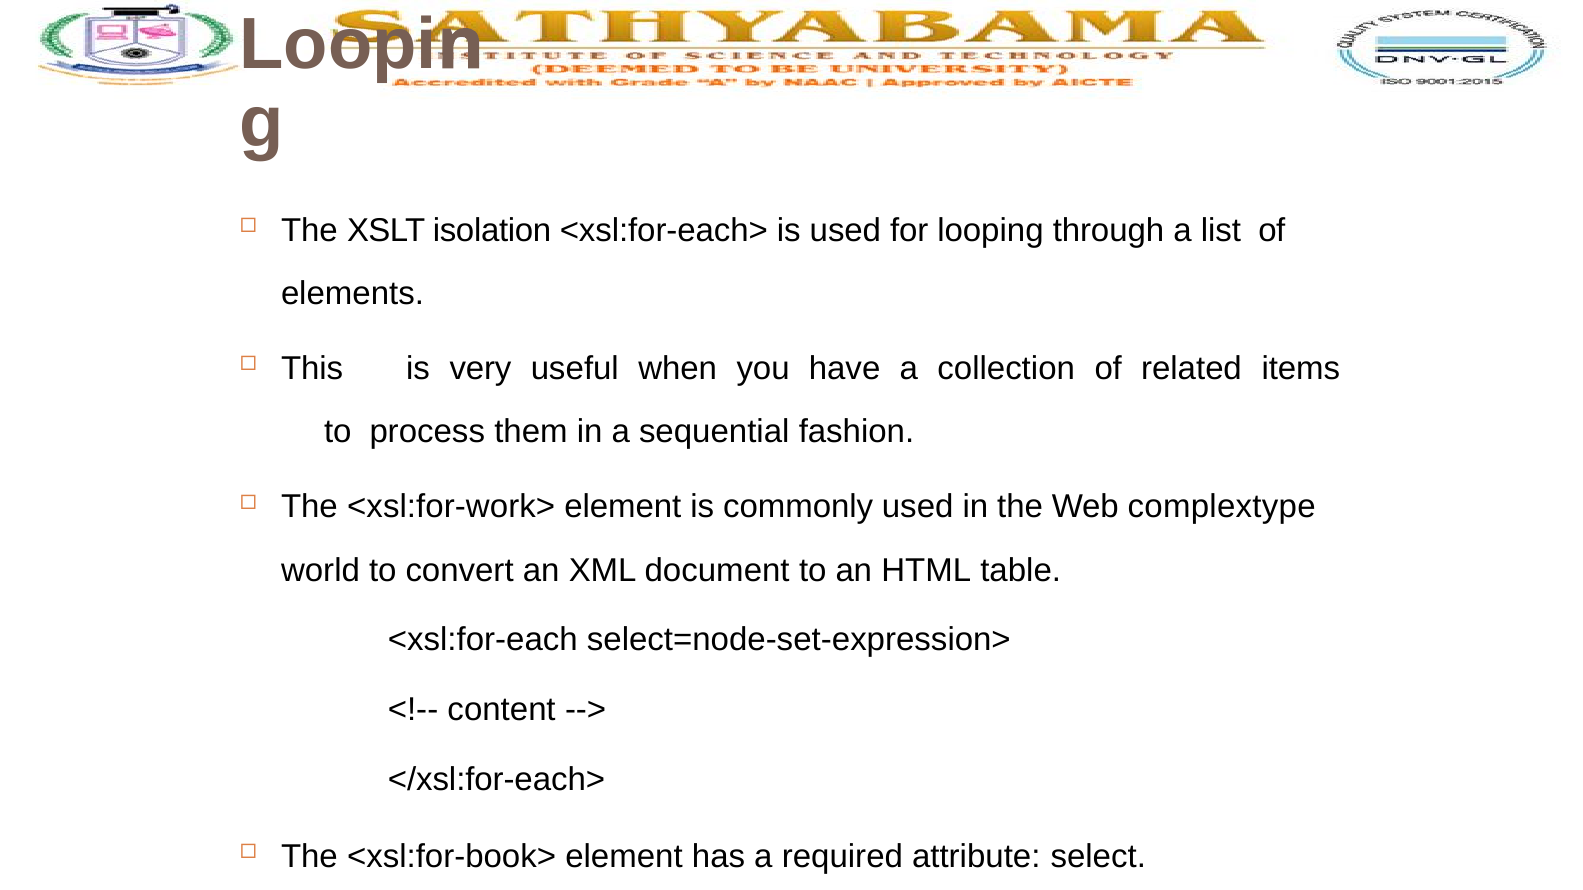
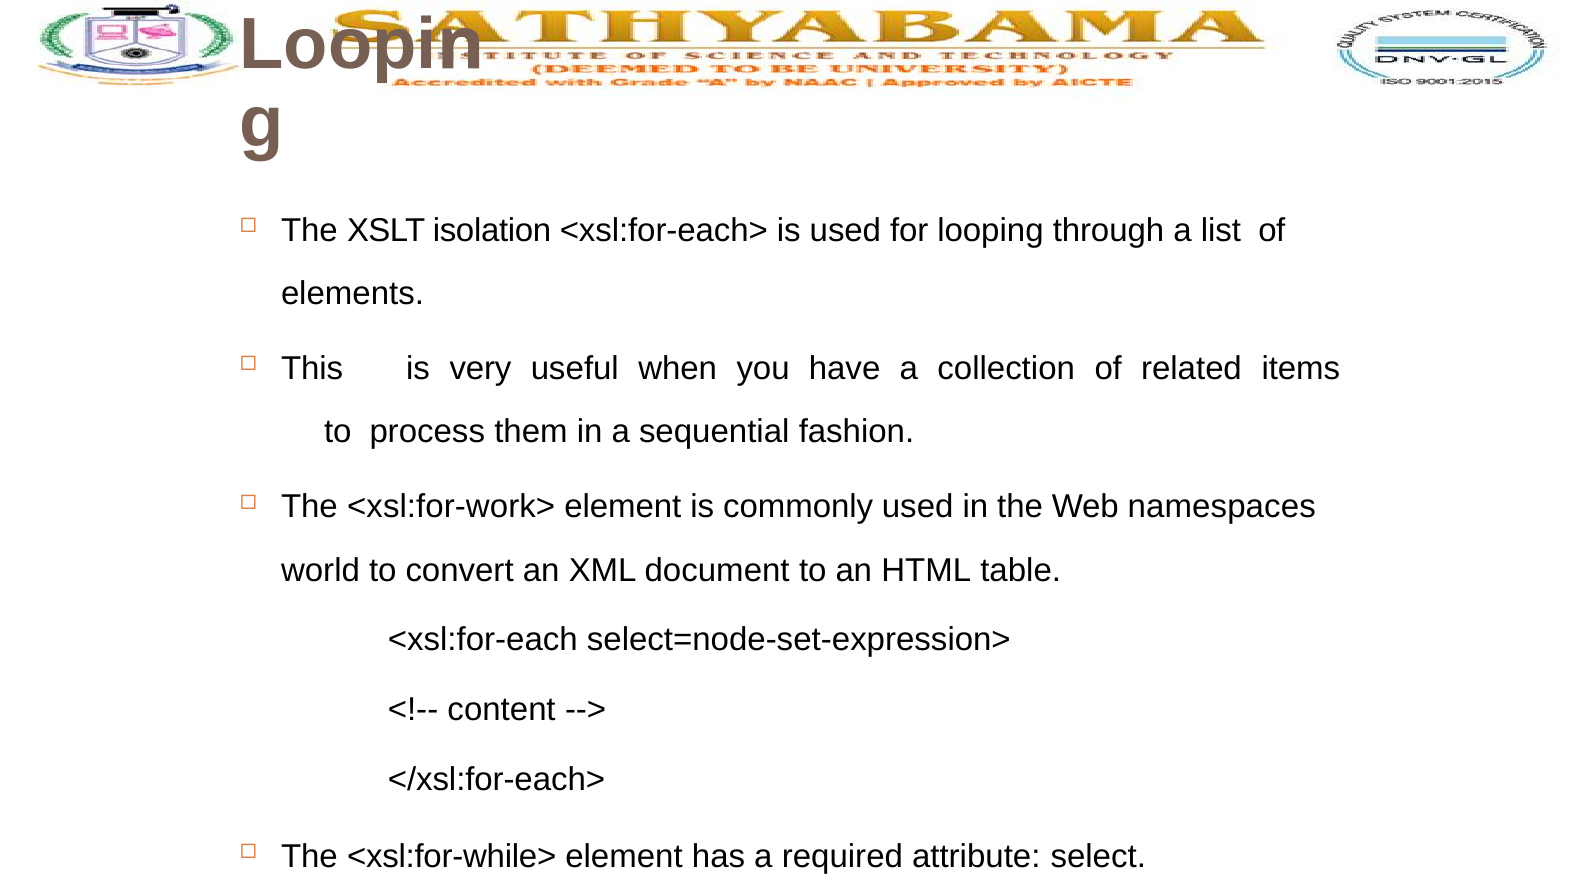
complextype: complextype -> namespaces (1222, 507)
<xsl:for-book>: <xsl:for-book> -> <xsl:for-while> (452, 857)
